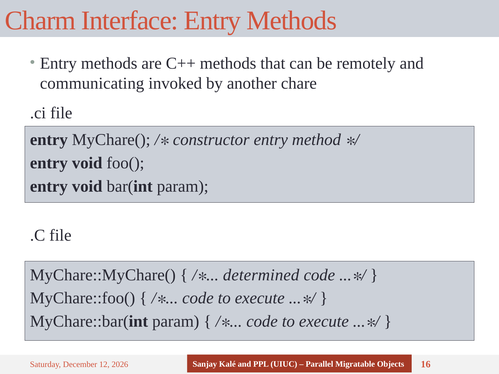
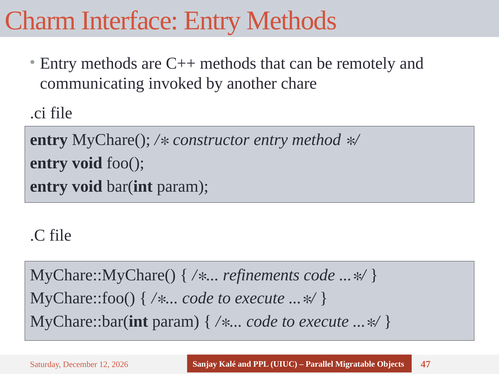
determined: determined -> refinements (261, 275)
16: 16 -> 47 (426, 365)
